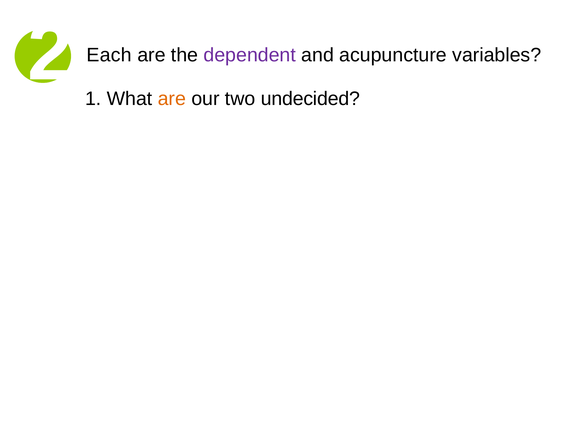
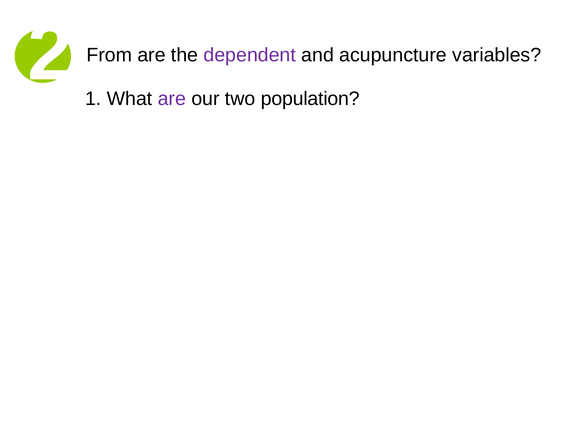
Each: Each -> From (109, 55)
are colour: orange -> purple (172, 99)
undecided: undecided -> population (310, 99)
